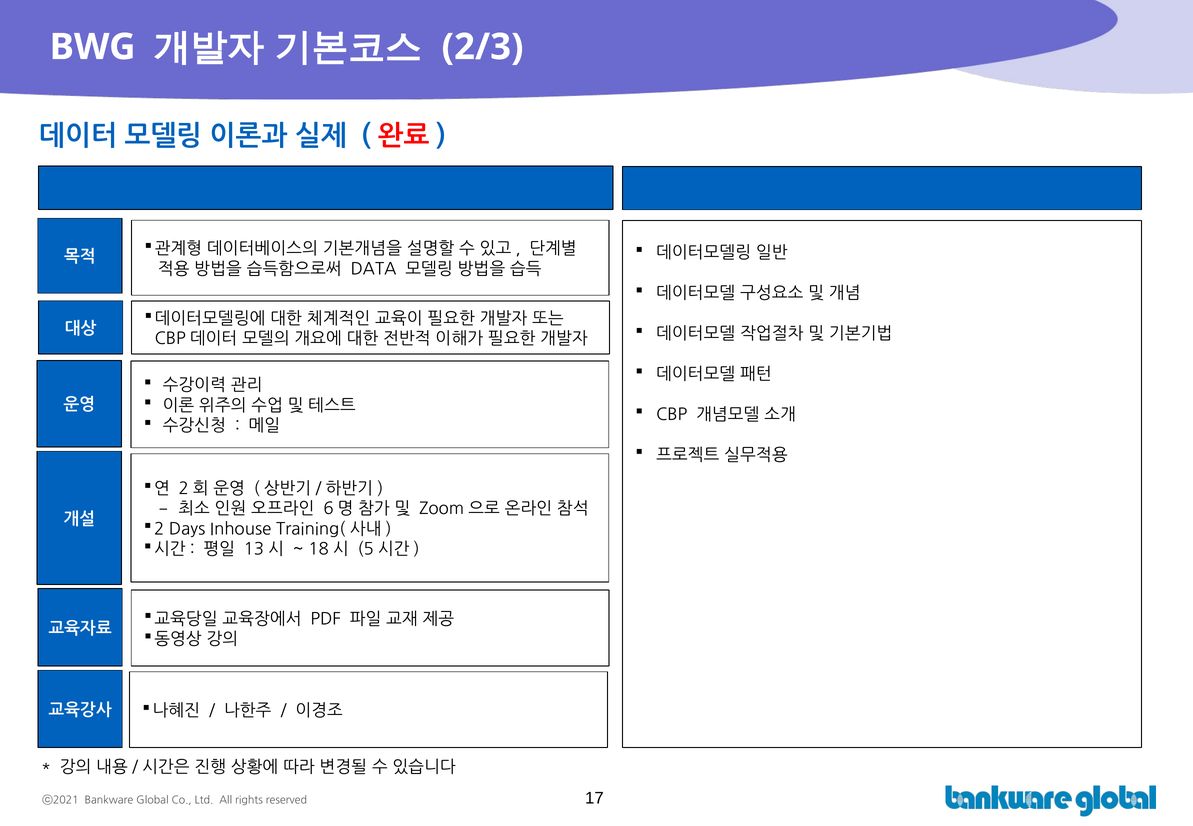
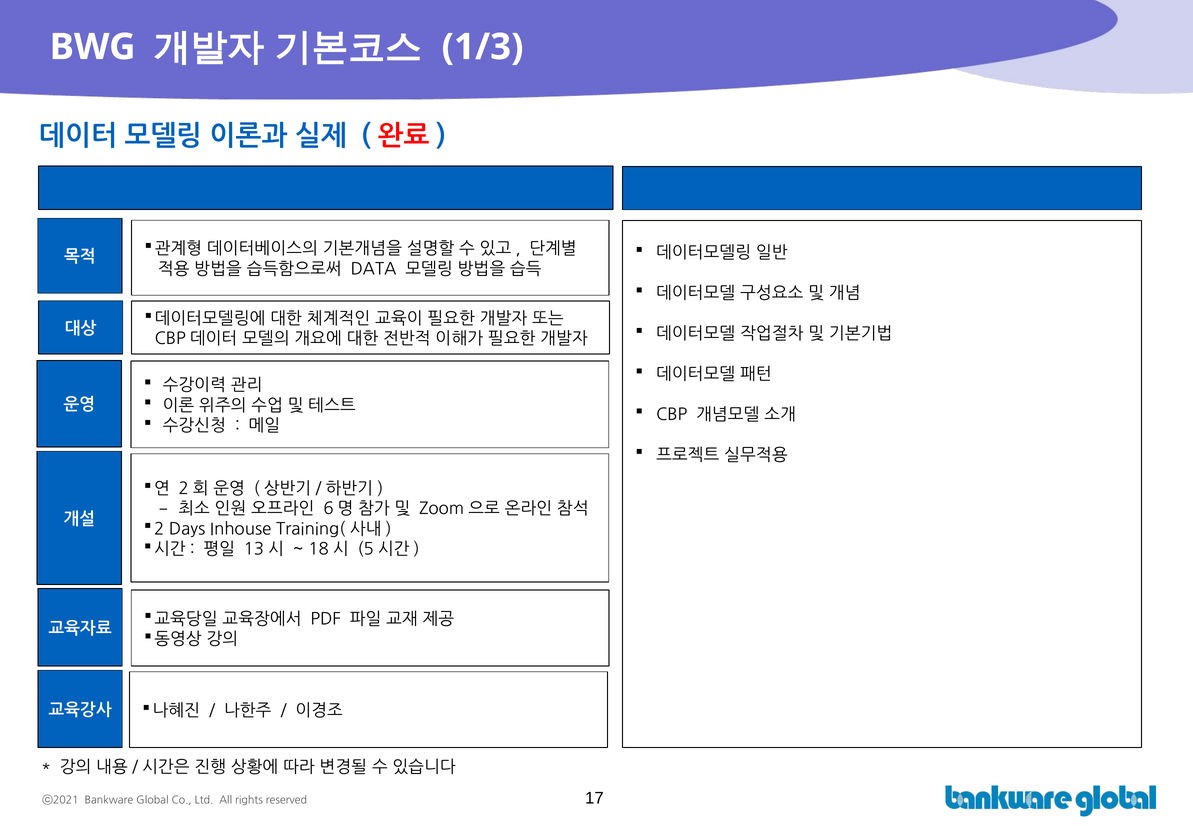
2/3: 2/3 -> 1/3 (483, 47)
